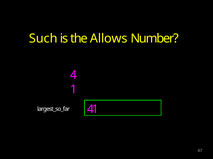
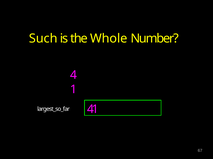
Allows: Allows -> Whole (109, 39)
